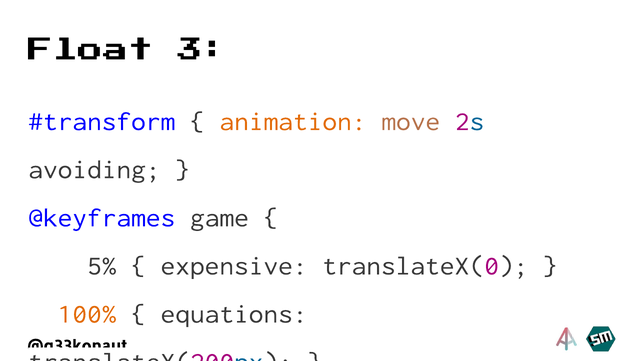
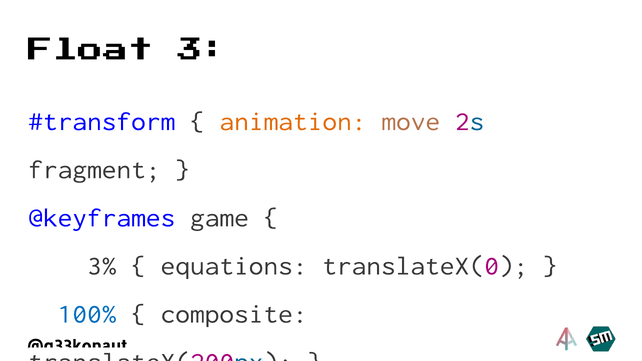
avoiding: avoiding -> fragment (94, 169)
5%: 5% -> 3% (102, 266)
expensive: expensive -> equations (234, 266)
100% colour: orange -> blue (87, 314)
equations: equations -> composite (234, 314)
